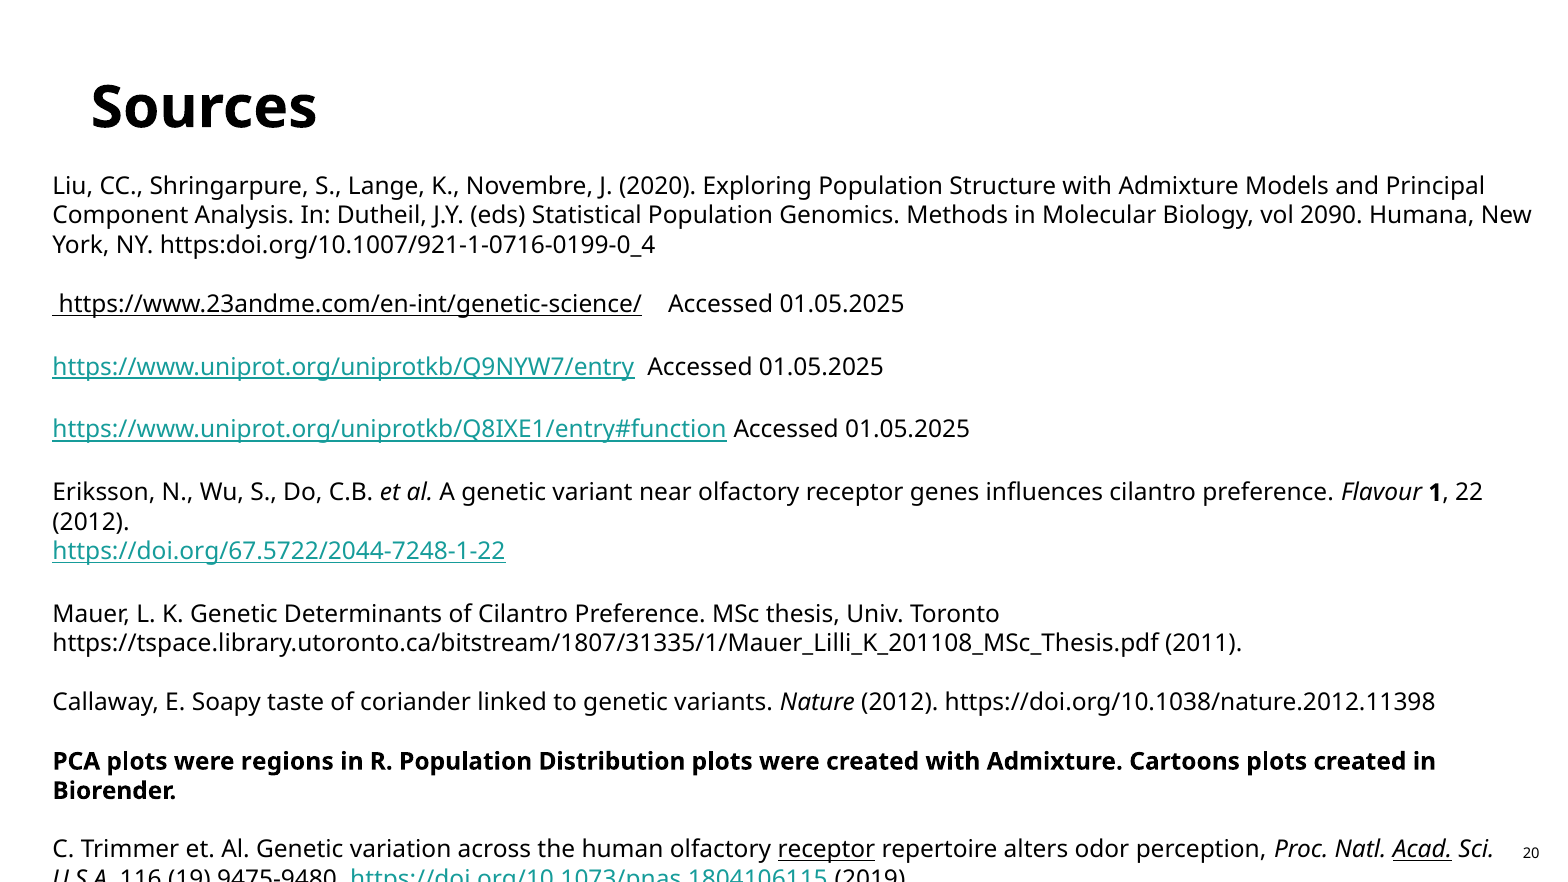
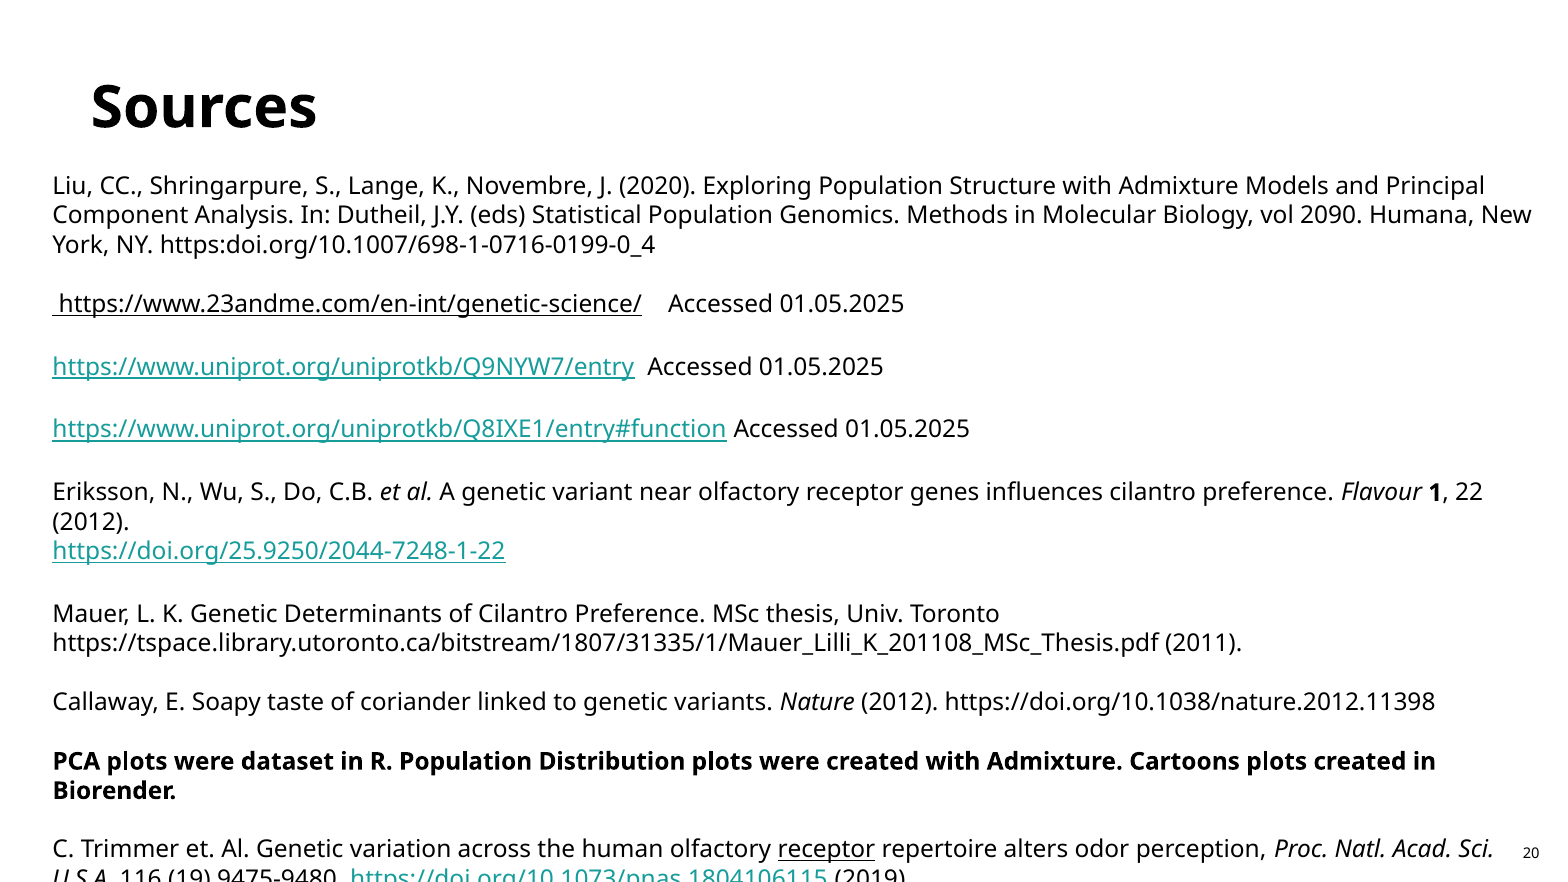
https:doi.org/10.1007/921-1-0716-0199-0_4: https:doi.org/10.1007/921-1-0716-0199-0_4 -> https:doi.org/10.1007/698-1-0716-0199-0_4 (408, 245)
https://doi.org/67.5722/2044-7248-1-22: https://doi.org/67.5722/2044-7248-1-22 -> https://doi.org/25.9250/2044-7248-1-22 (279, 552)
regions: regions -> dataset (287, 761)
Acad underline: present -> none (1422, 850)
